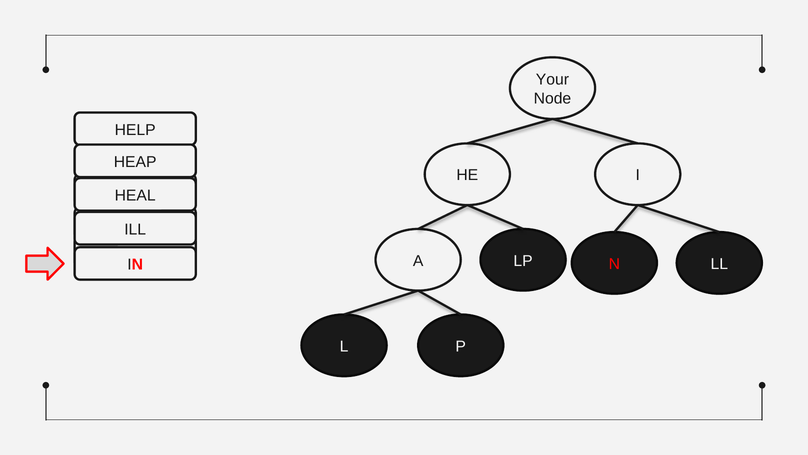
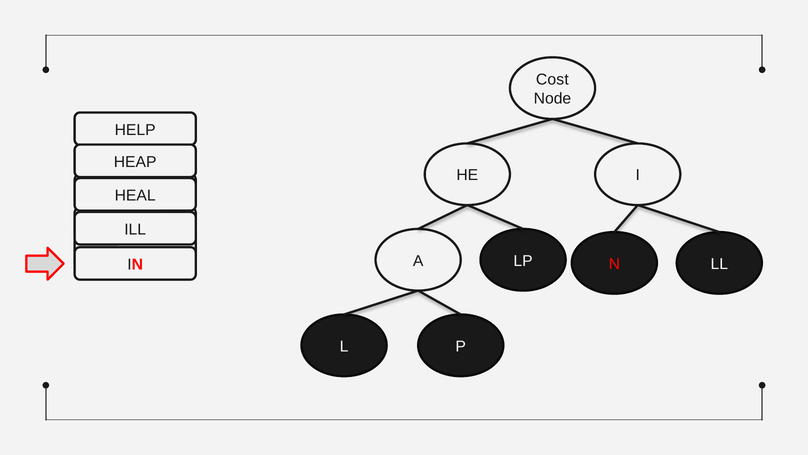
Your: Your -> Cost (552, 80)
